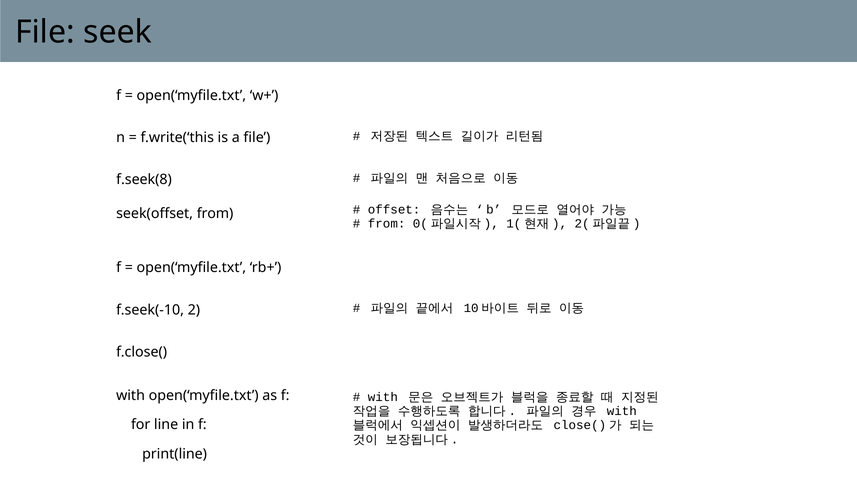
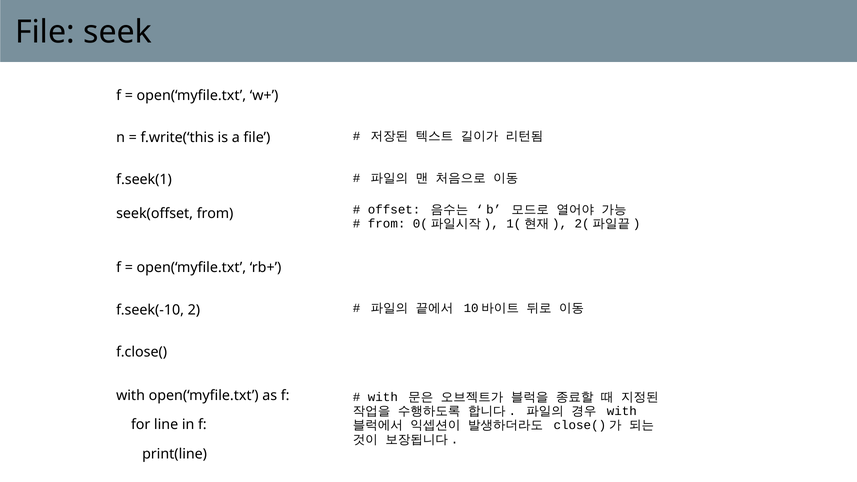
f.seek(8: f.seek(8 -> f.seek(1 (144, 180)
